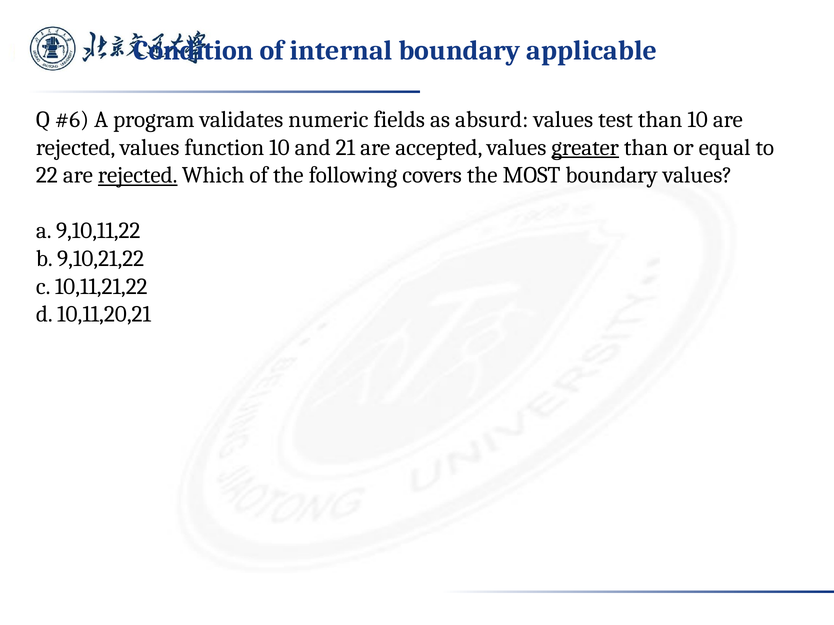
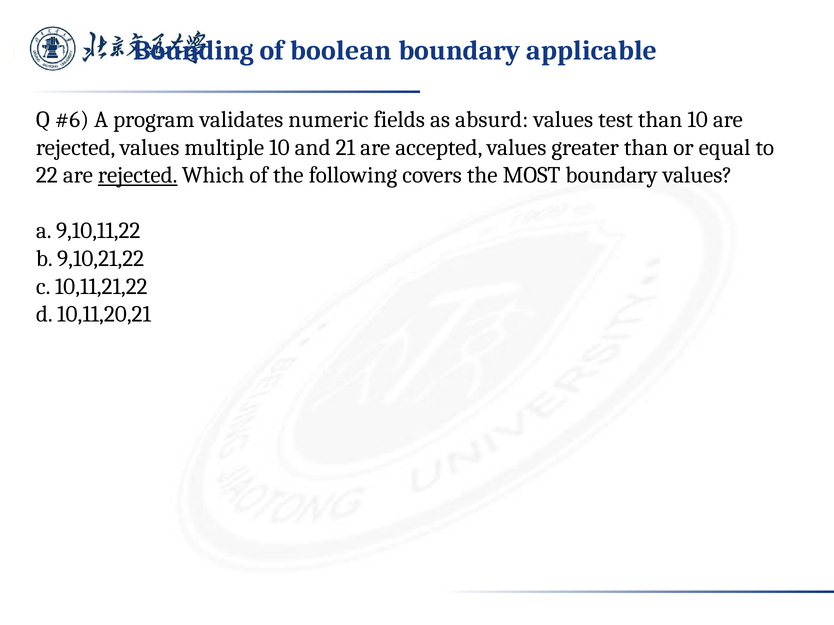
Condition: Condition -> Bounding (194, 51)
internal: internal -> boolean (341, 51)
function: function -> multiple (224, 148)
greater underline: present -> none (585, 148)
